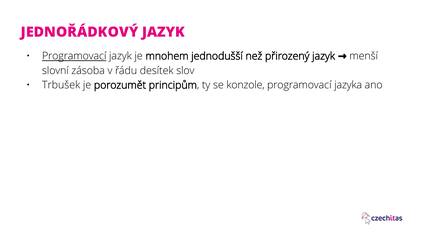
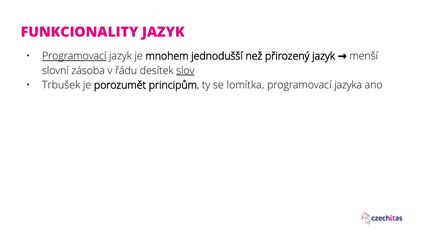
JEDNOŘÁDKOVÝ: JEDNOŘÁDKOVÝ -> FUNKCIONALITY (80, 32)
slov underline: none -> present (185, 71)
konzole: konzole -> lomítka (245, 85)
